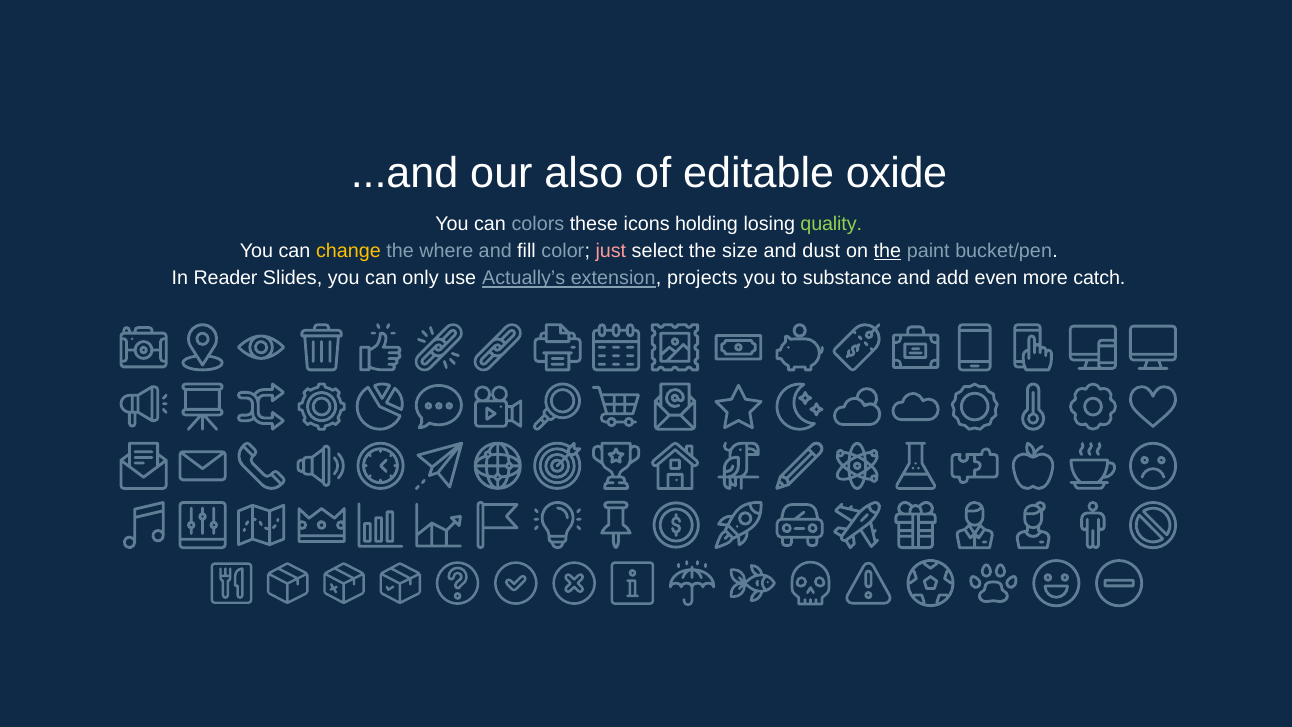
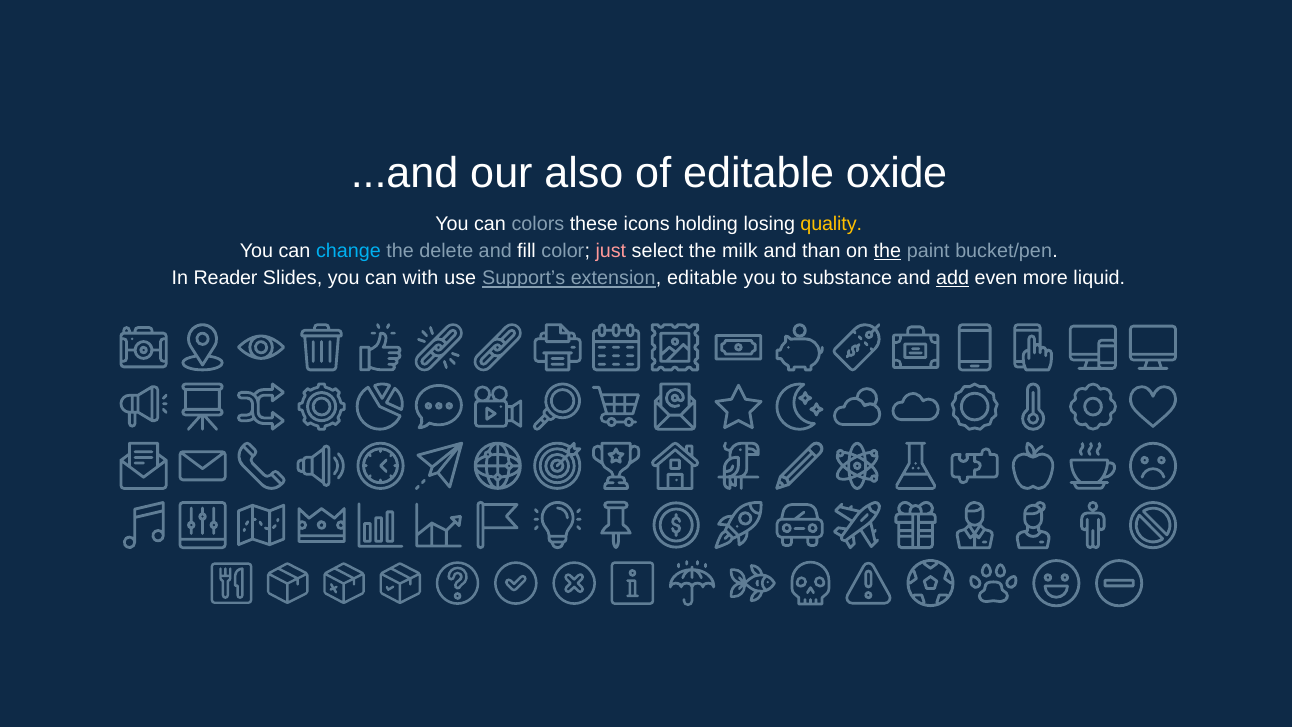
quality colour: light green -> yellow (831, 224)
change colour: yellow -> light blue (348, 251)
where: where -> delete (446, 251)
size: size -> milk (740, 251)
dust: dust -> than (821, 251)
only: only -> with (421, 278)
Actually’s: Actually’s -> Support’s (524, 278)
extension projects: projects -> editable (702, 278)
add underline: none -> present (953, 278)
catch: catch -> liquid (1099, 278)
